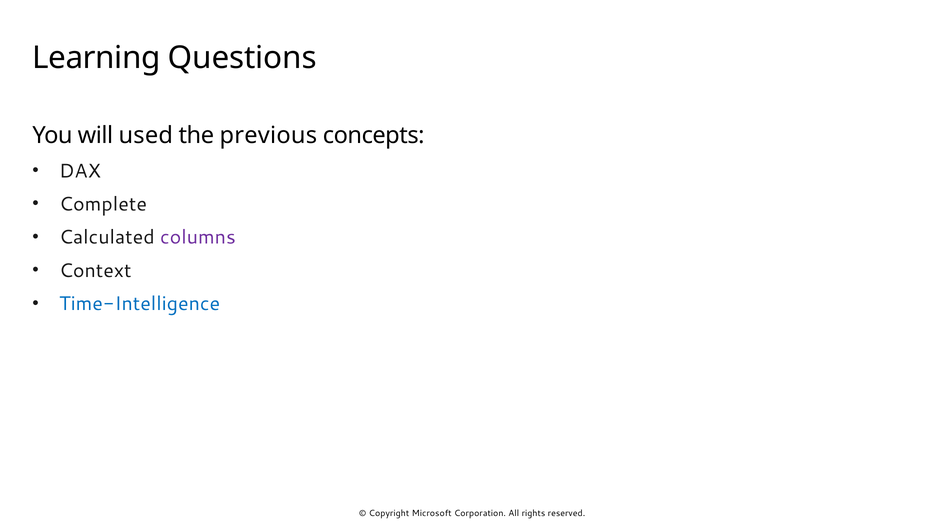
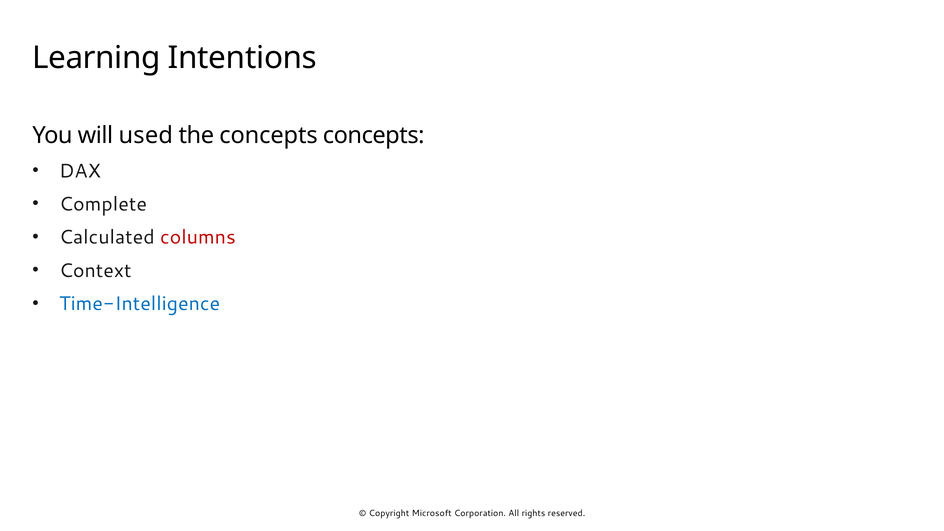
Questions: Questions -> Intentions (242, 58)
the previous: previous -> concepts (269, 136)
columns colour: purple -> red (198, 237)
